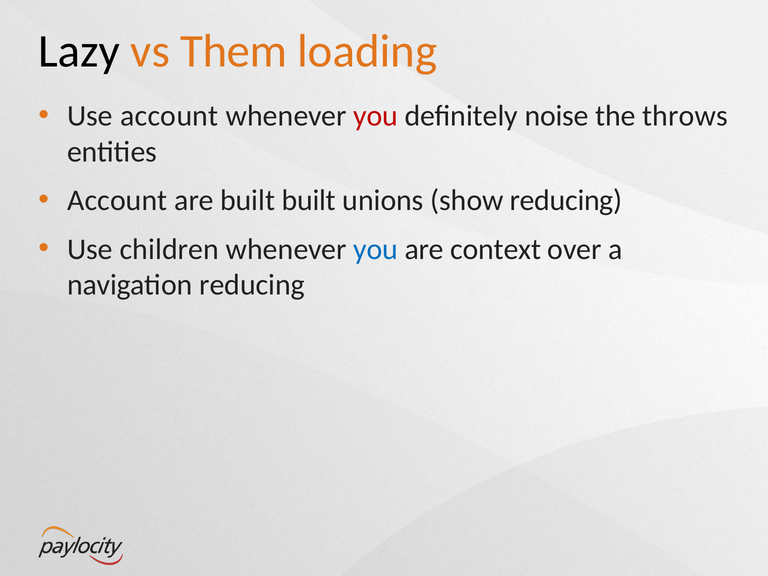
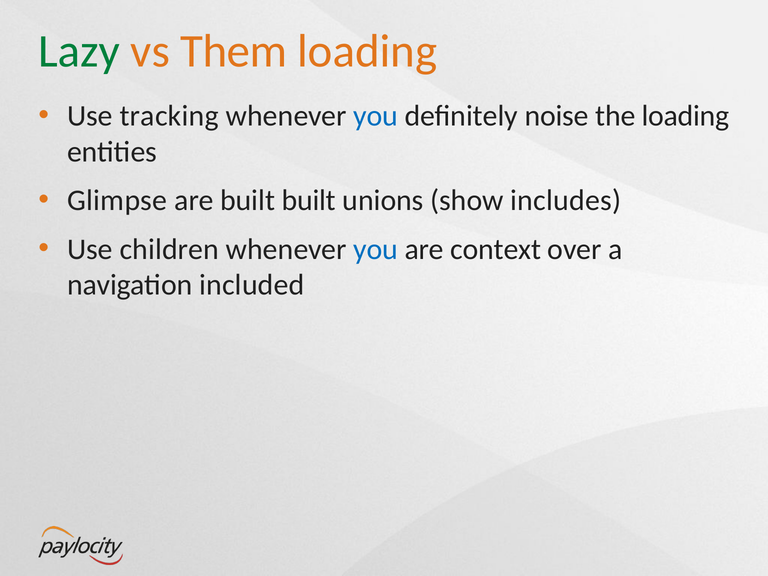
Lazy colour: black -> green (79, 51)
Use account: account -> tracking (169, 116)
you colour: red -> blue (376, 116)
the throws: throws -> loading (685, 116)
Account: Account -> Glimpse (117, 201)
show reducing: reducing -> includes (566, 201)
navigation reducing: reducing -> included (252, 285)
